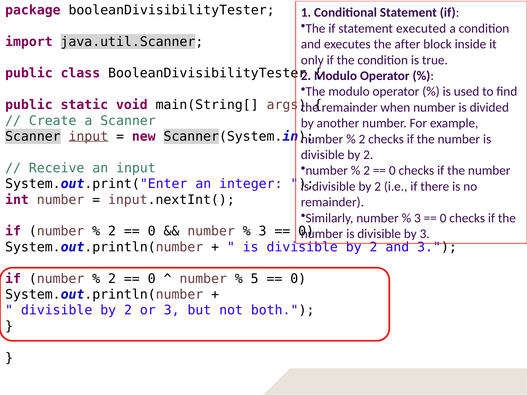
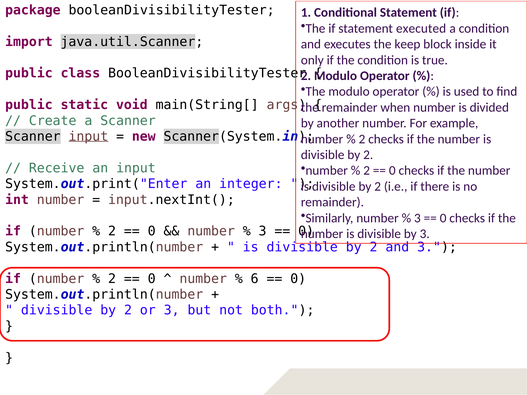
after: after -> keep (407, 44)
5: 5 -> 6 (255, 279)
